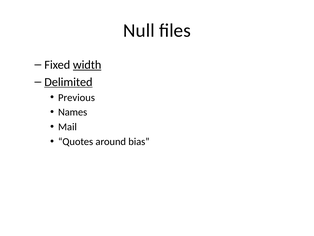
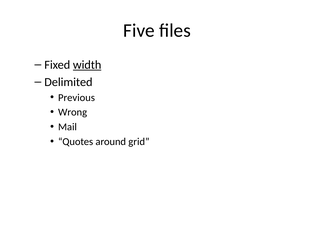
Null: Null -> Five (139, 30)
Delimited underline: present -> none (68, 82)
Names: Names -> Wrong (73, 112)
bias: bias -> grid (139, 141)
